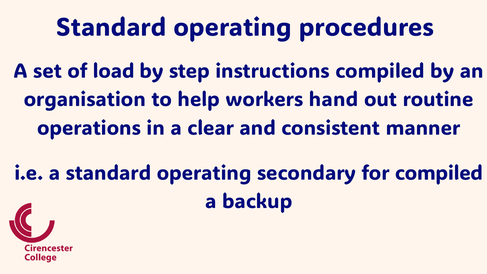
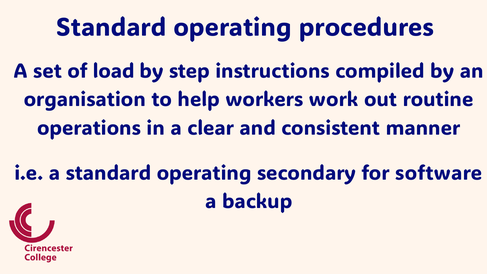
hand: hand -> work (334, 100)
for compiled: compiled -> software (439, 173)
